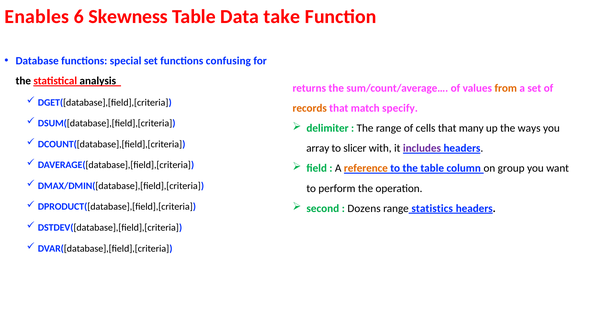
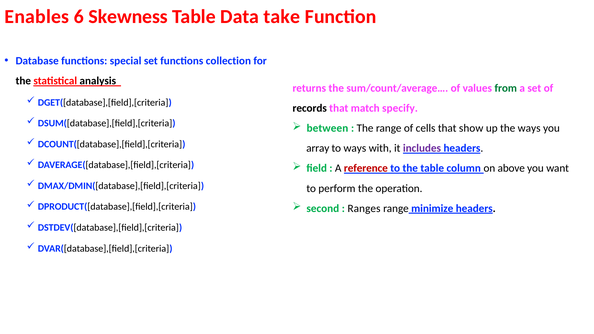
confusing: confusing -> collection (228, 61)
from colour: orange -> green (506, 88)
records colour: orange -> black (310, 108)
delimiter: delimiter -> between (327, 128)
many: many -> show (471, 128)
to slicer: slicer -> ways (355, 148)
reference colour: orange -> red (366, 168)
group: group -> above (511, 168)
Dozens: Dozens -> Ranges (364, 208)
statistics: statistics -> minimize (432, 208)
